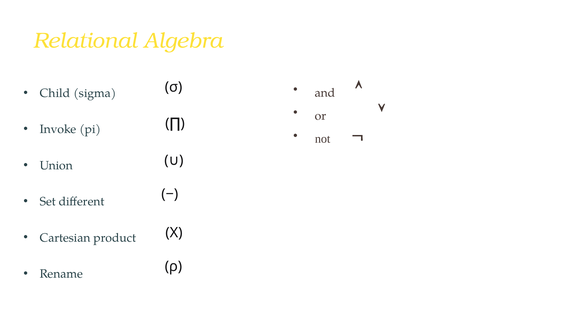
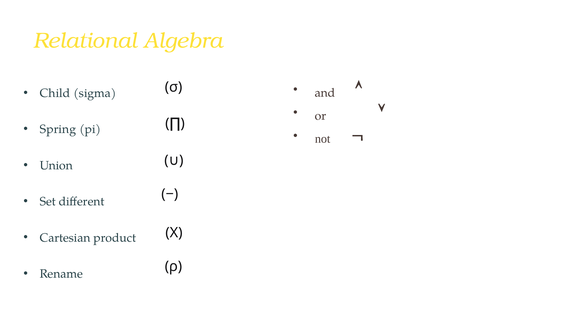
Invoke: Invoke -> Spring (58, 129)
